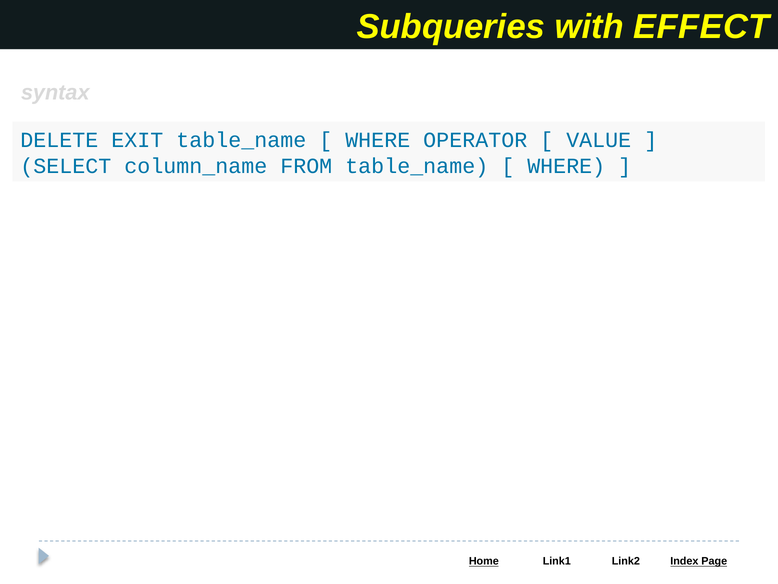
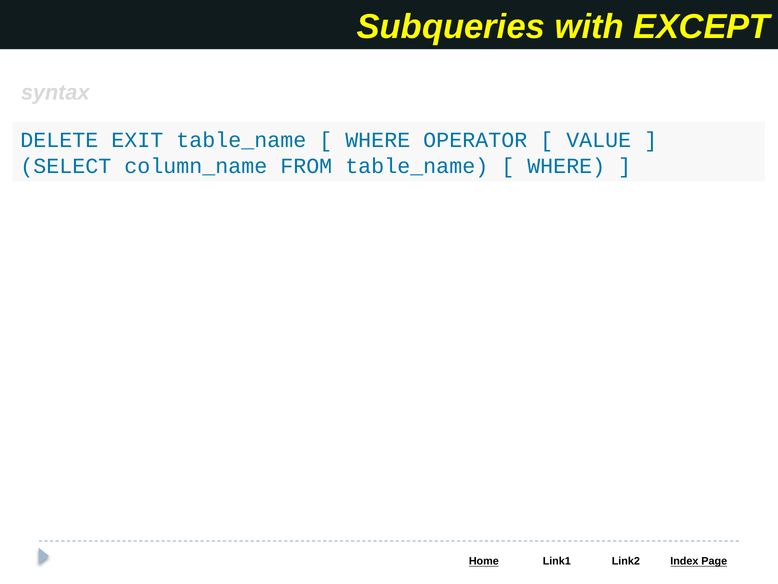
EFFECT: EFFECT -> EXCEPT (702, 27)
